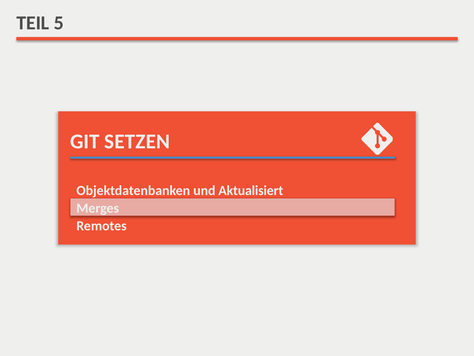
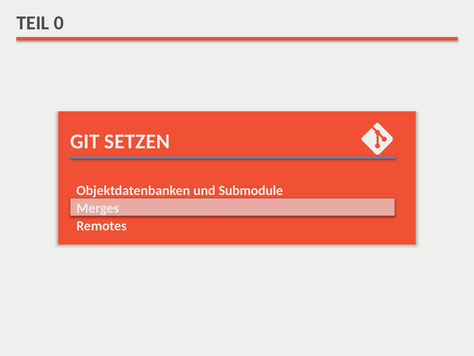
5: 5 -> 0 (59, 23)
Aktualisiert: Aktualisiert -> Submodule (251, 190)
